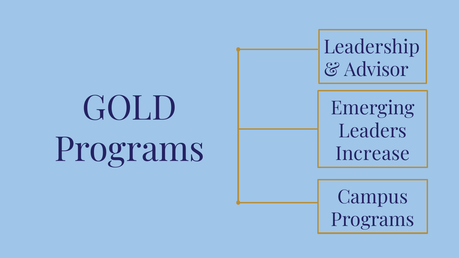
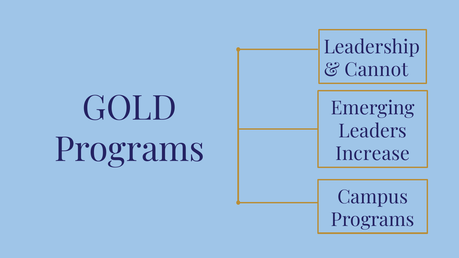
Advisor: Advisor -> Cannot (376, 70)
